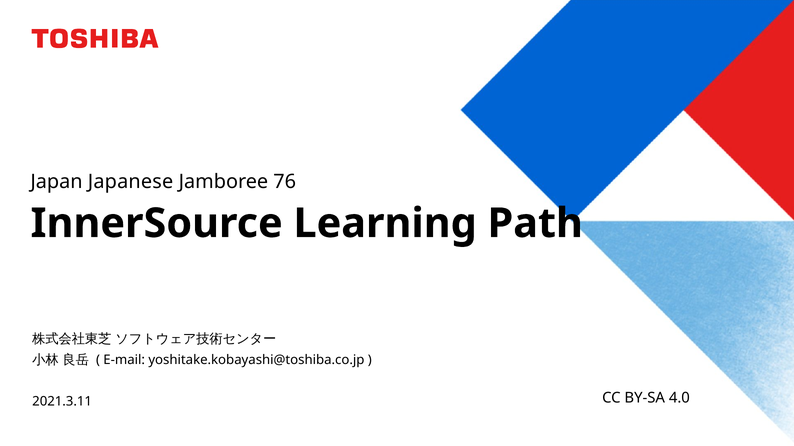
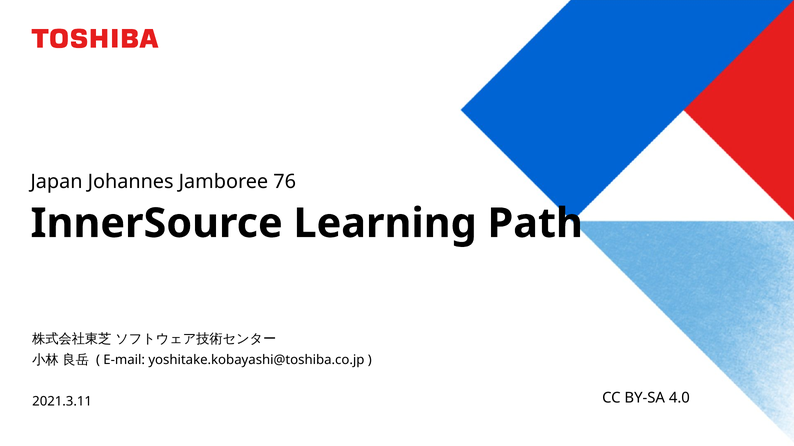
Japanese: Japanese -> Johannes (131, 182)
